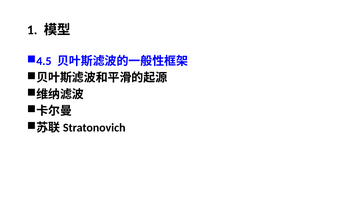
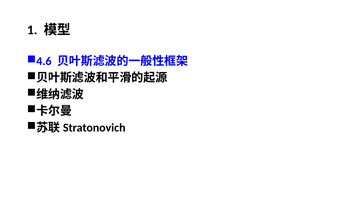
4.5: 4.5 -> 4.6 (44, 61)
